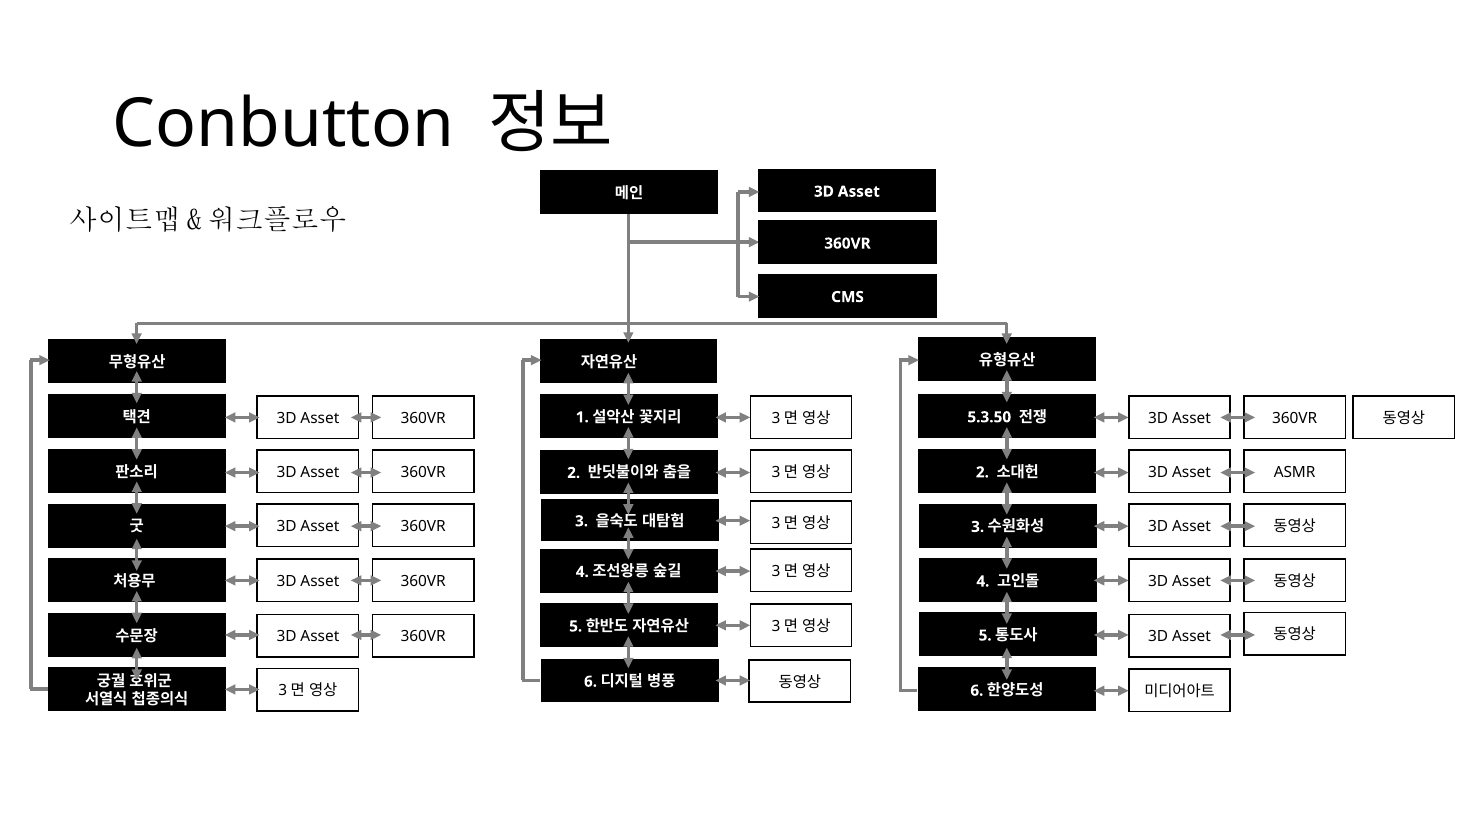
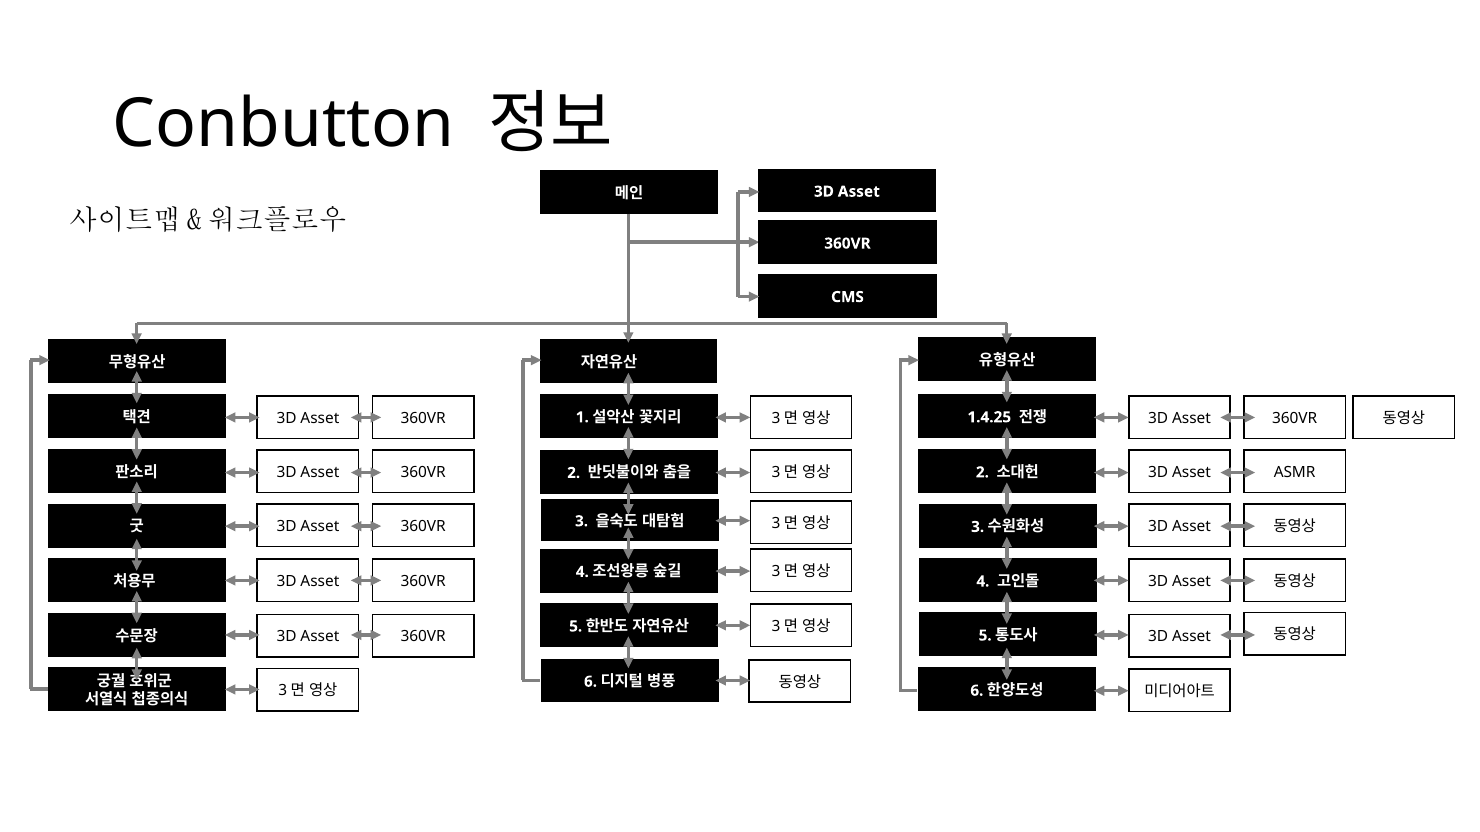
5.3.50: 5.3.50 -> 1.4.25 (989, 417)
